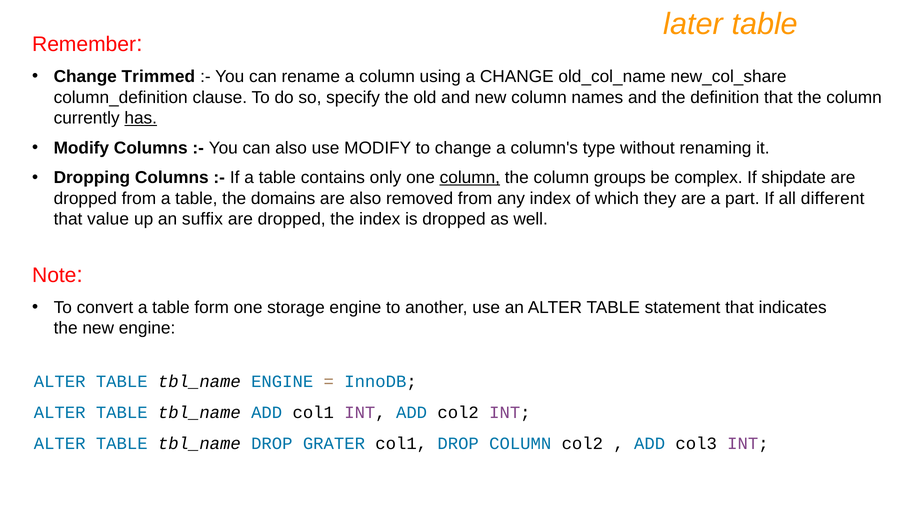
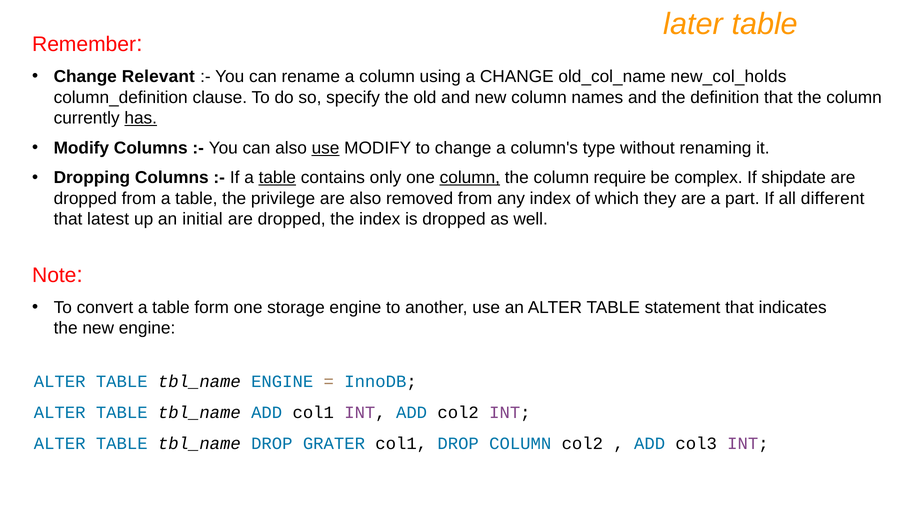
Trimmed: Trimmed -> Relevant (158, 77)
new_col_share: new_col_share -> new_col_holds (729, 77)
use underline: none -> present (326, 148)
table underline: none -> present (277, 178)
groups: groups -> require (620, 178)
domains: domains -> privilege (283, 199)
value: value -> latest (108, 219)
suffix: suffix -> initial (202, 219)
